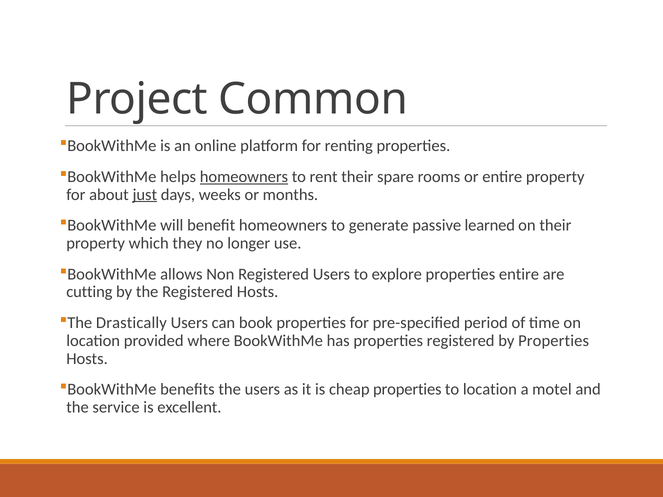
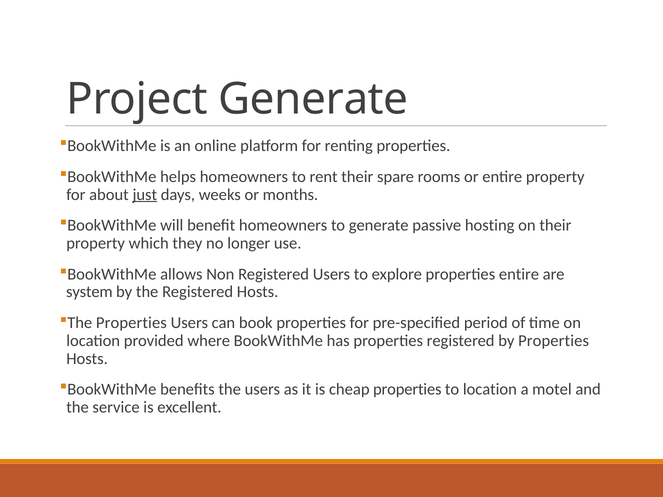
Project Common: Common -> Generate (313, 99)
homeowners underline: present -> none (244, 177)
learned: learned -> hosting (490, 226)
cutting: cutting -> system (89, 292)
Drastically: Drastically -> Properties (131, 323)
